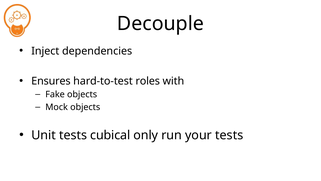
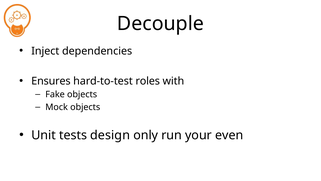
cubical: cubical -> design (110, 135)
your tests: tests -> even (229, 135)
